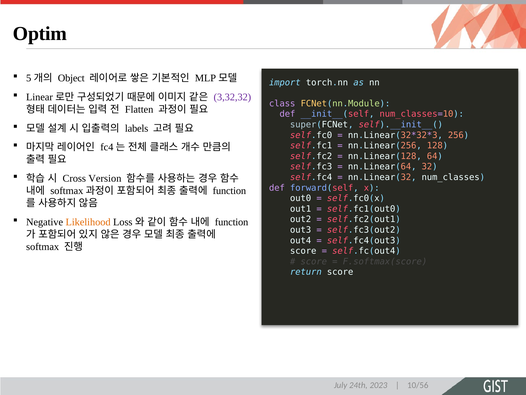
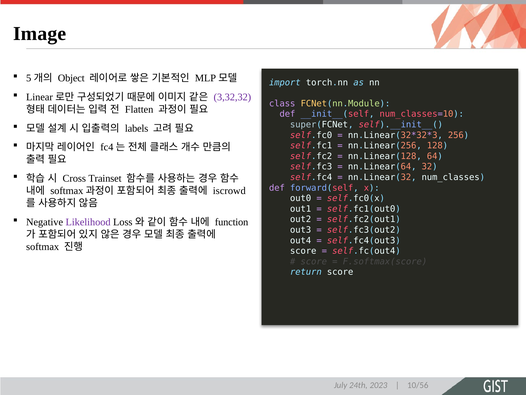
Optim: Optim -> Image (40, 34)
Version: Version -> Trainset (105, 178)
function: function -> iscrowd (229, 191)
Likelihood colour: orange -> purple (88, 222)
